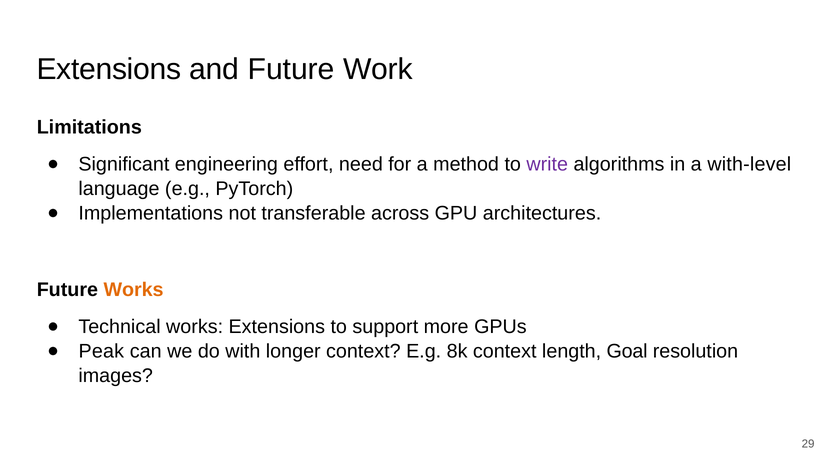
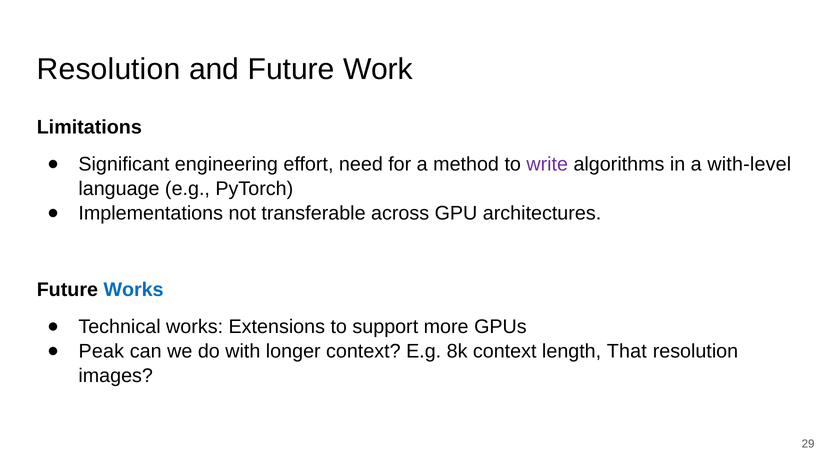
Extensions: Extensions -> Resolution (109, 69)
Works colour: orange -> blue (134, 290)
Goal: Goal -> That (627, 351)
